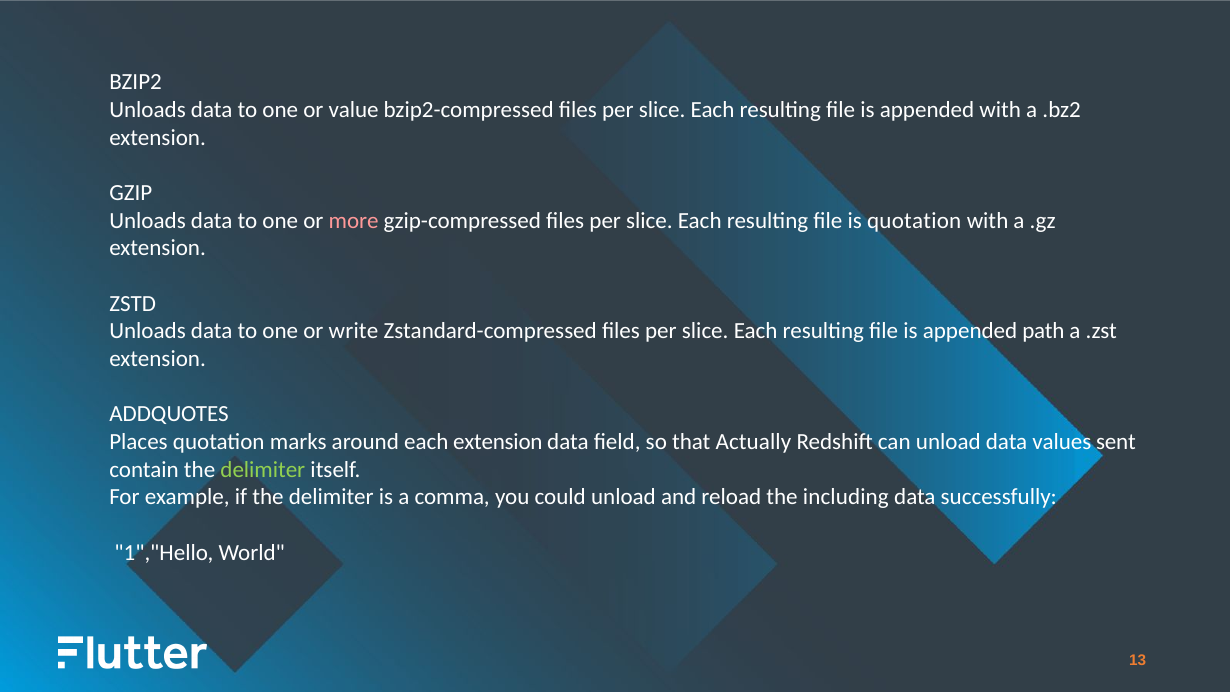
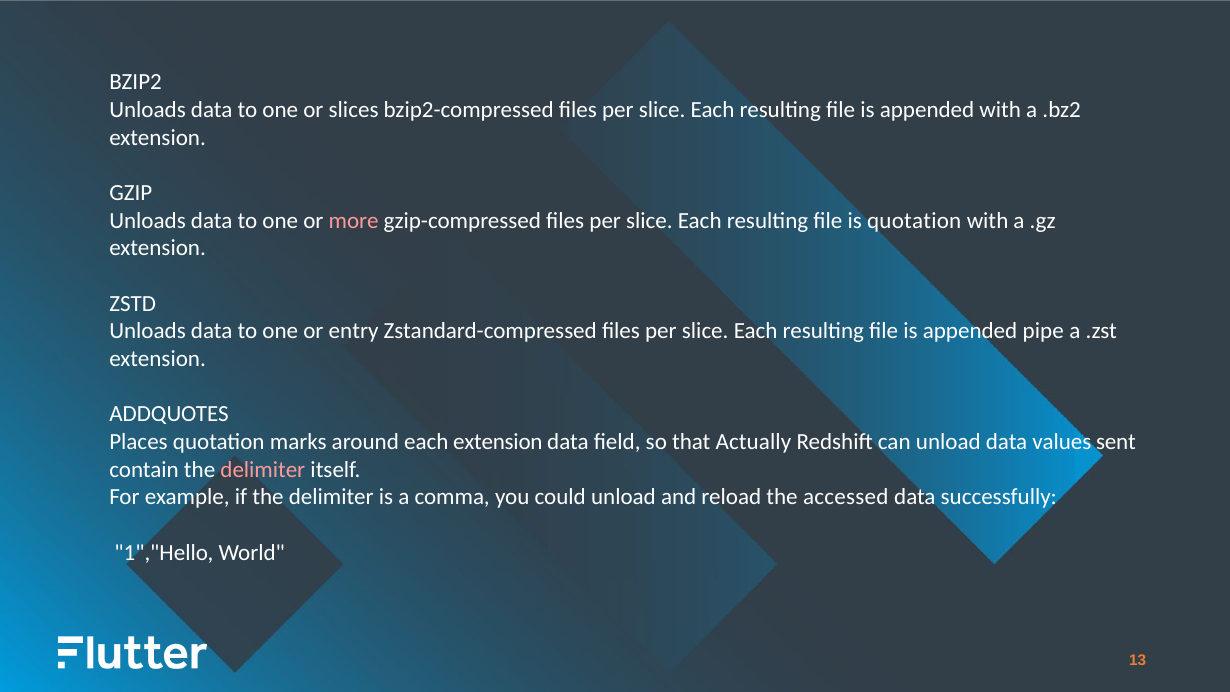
value: value -> slices (354, 110)
write: write -> entry (354, 331)
path: path -> pipe (1043, 331)
delimiter colour: light green -> pink (263, 469)
including: including -> accessed (846, 497)
